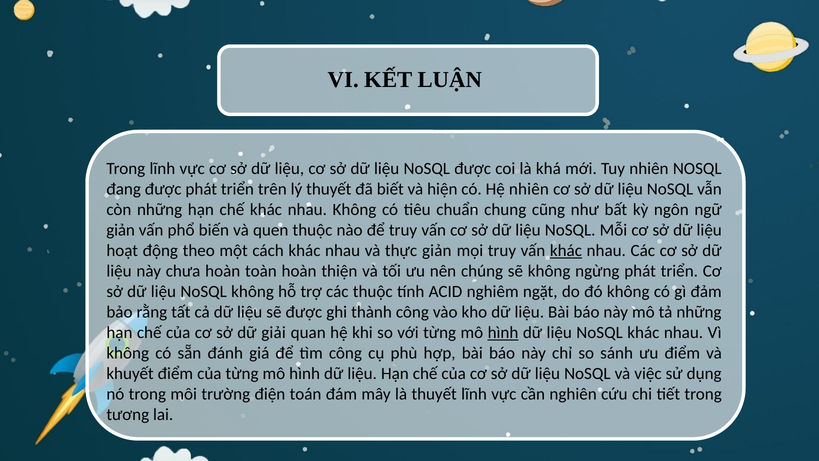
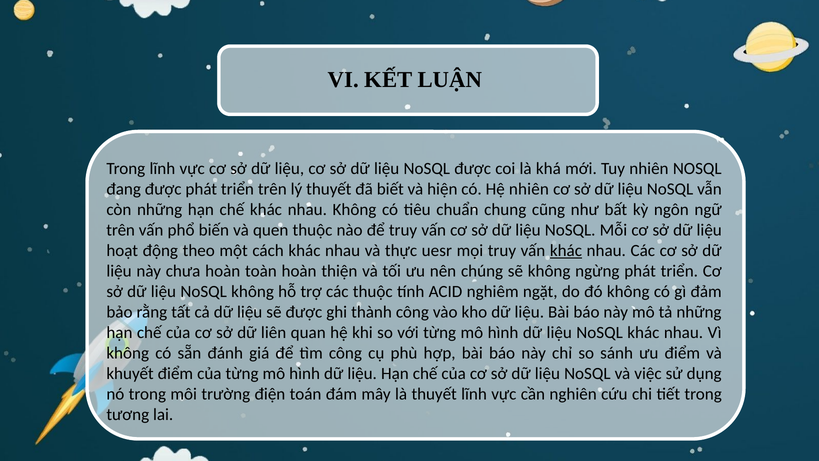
giản: giản -> trên (121, 230)
thực giản: giản -> uesr (437, 251)
giải: giải -> liên (274, 332)
hình underline: present -> none (503, 332)
